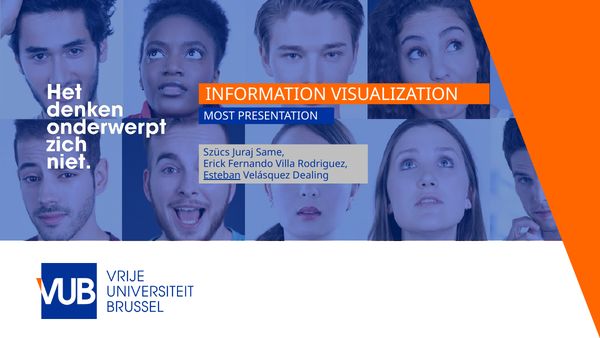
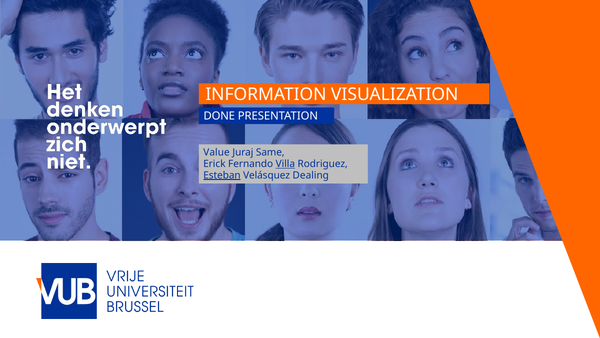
MOST: MOST -> DONE (219, 116)
Szücs: Szücs -> Value (217, 152)
Villa underline: none -> present (285, 164)
